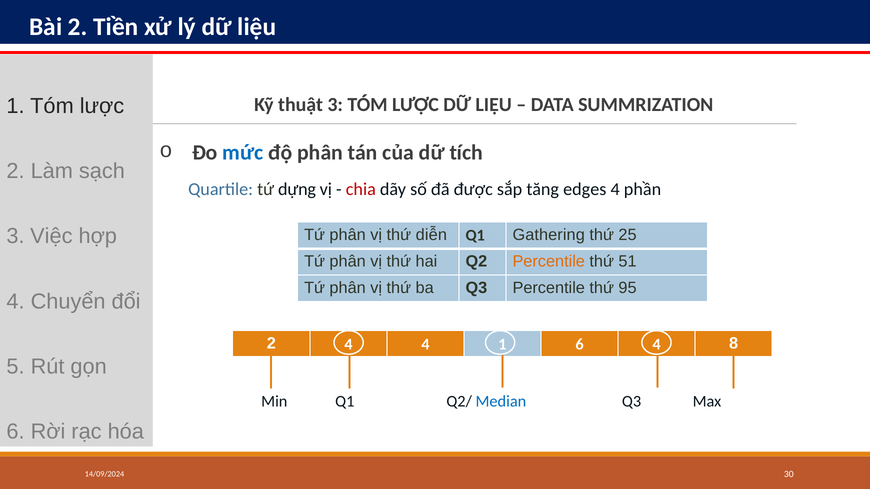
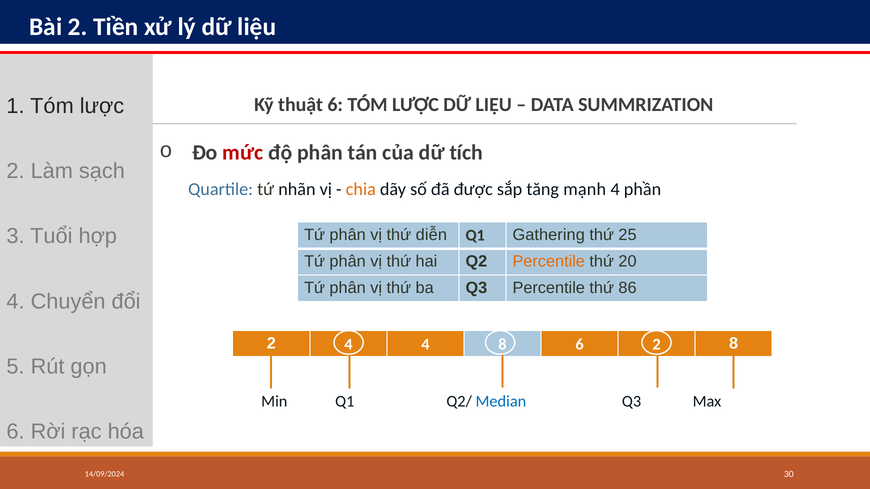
thuật 3: 3 -> 6 (335, 105)
mức colour: blue -> red (243, 153)
dựng: dựng -> nhãn (297, 189)
chia colour: red -> orange (361, 189)
edges: edges -> mạnh (585, 189)
Việc: Việc -> Tuổi (51, 236)
51: 51 -> 20 (628, 261)
95: 95 -> 86 (628, 288)
4 1: 1 -> 8 (502, 344)
6 4: 4 -> 2 (657, 344)
